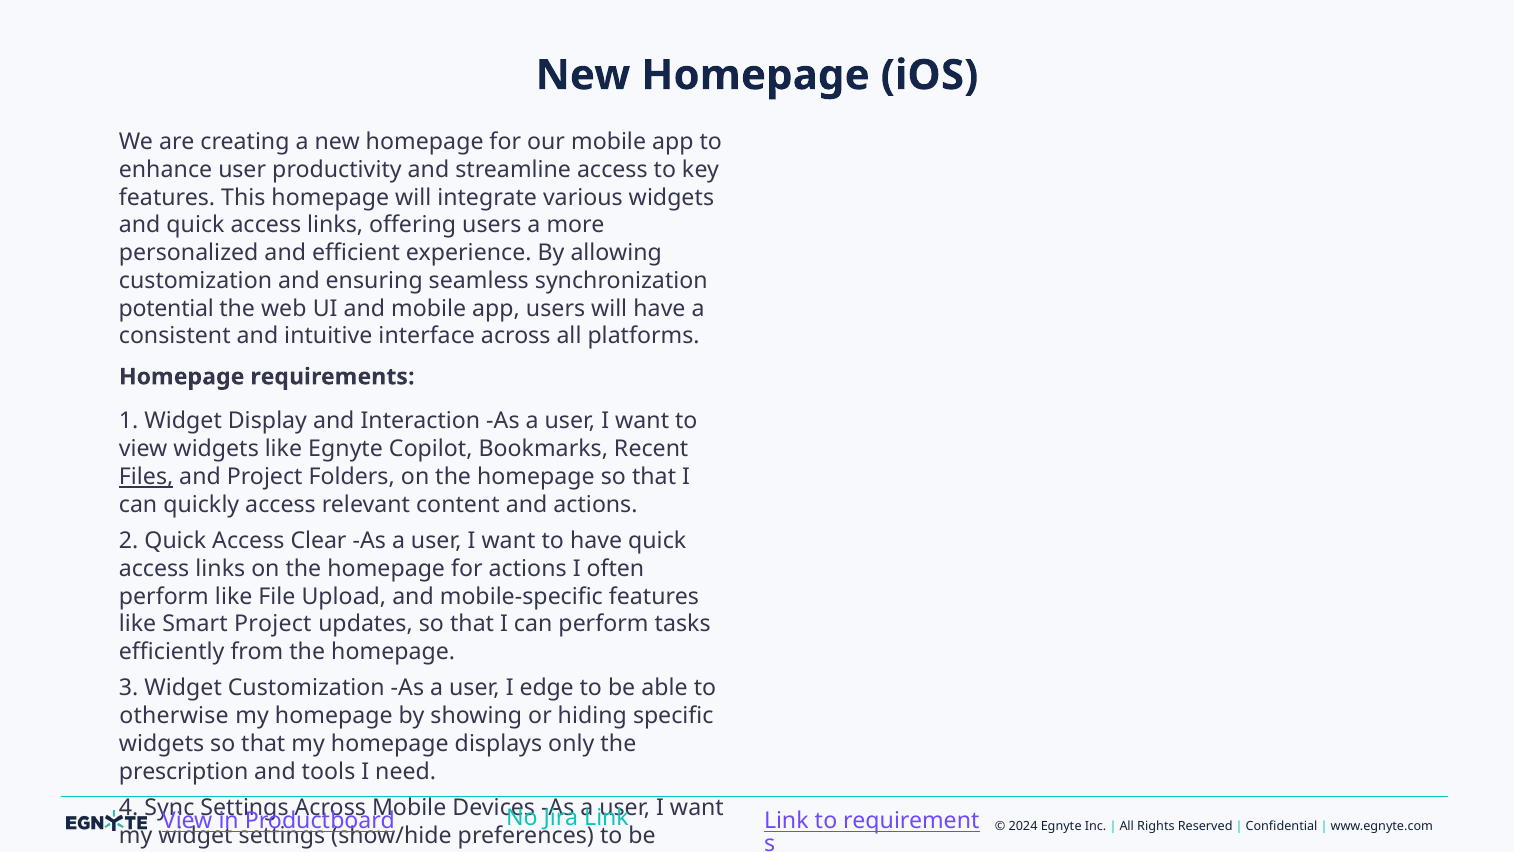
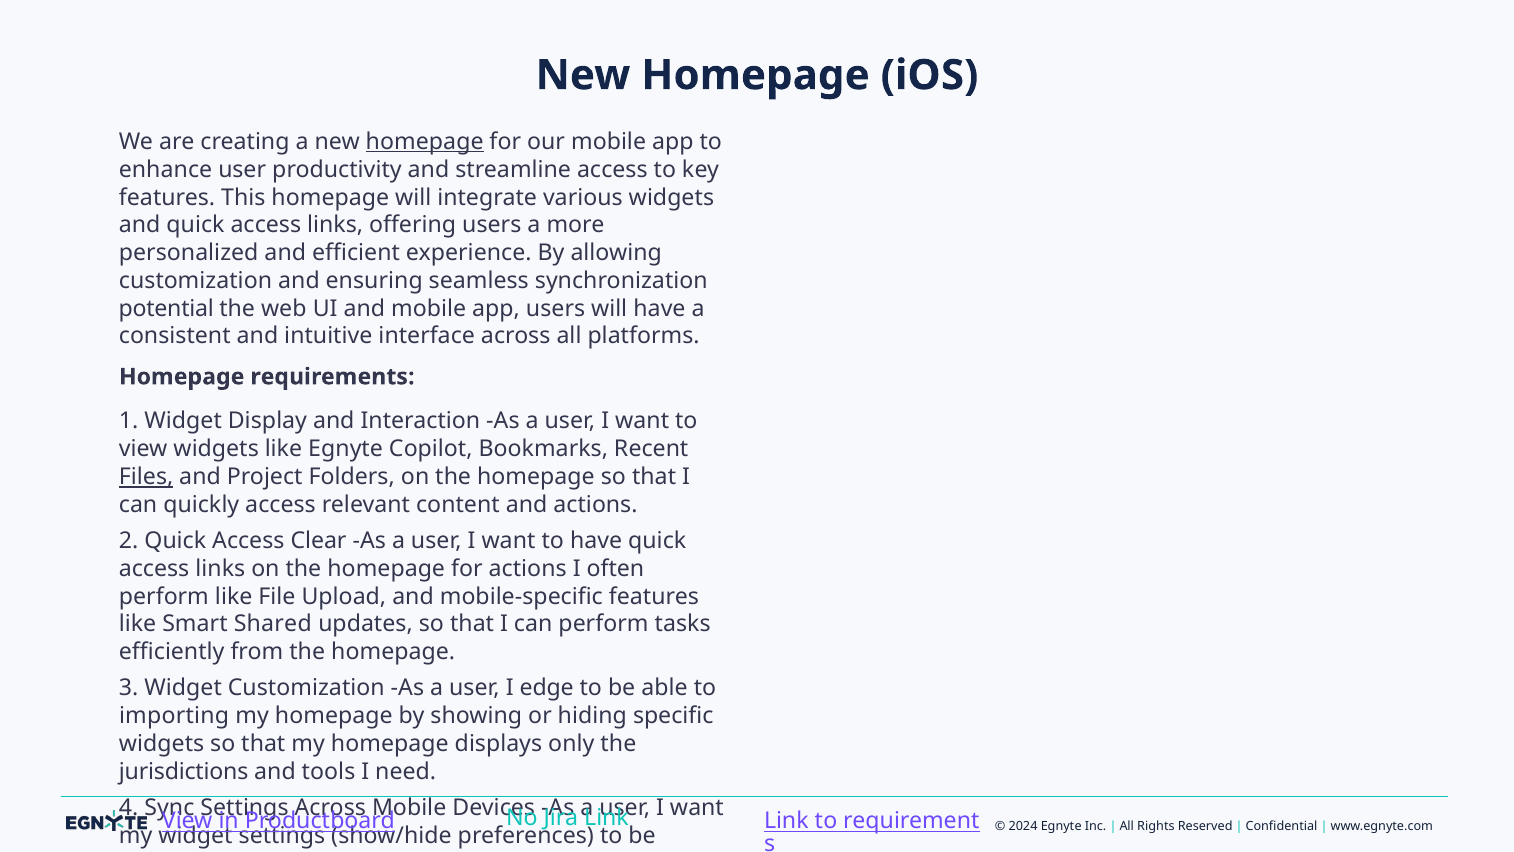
homepage underline: none -> present (425, 142)
Smart Project: Project -> Shared (273, 624)
otherwise: otherwise -> importing (174, 716)
prescription: prescription -> jurisdictions (184, 771)
